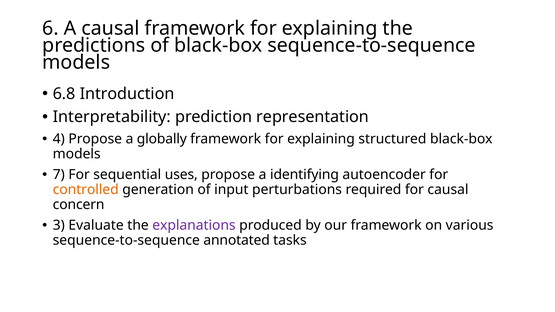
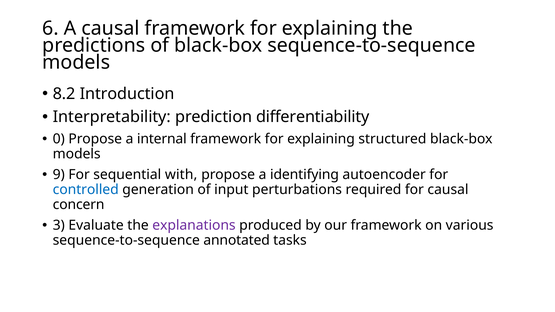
6.8: 6.8 -> 8.2 (64, 94)
representation: representation -> differentiability (313, 117)
4: 4 -> 0 (59, 139)
globally: globally -> internal (162, 139)
7: 7 -> 9 (59, 175)
uses: uses -> with (181, 175)
controlled colour: orange -> blue (86, 190)
